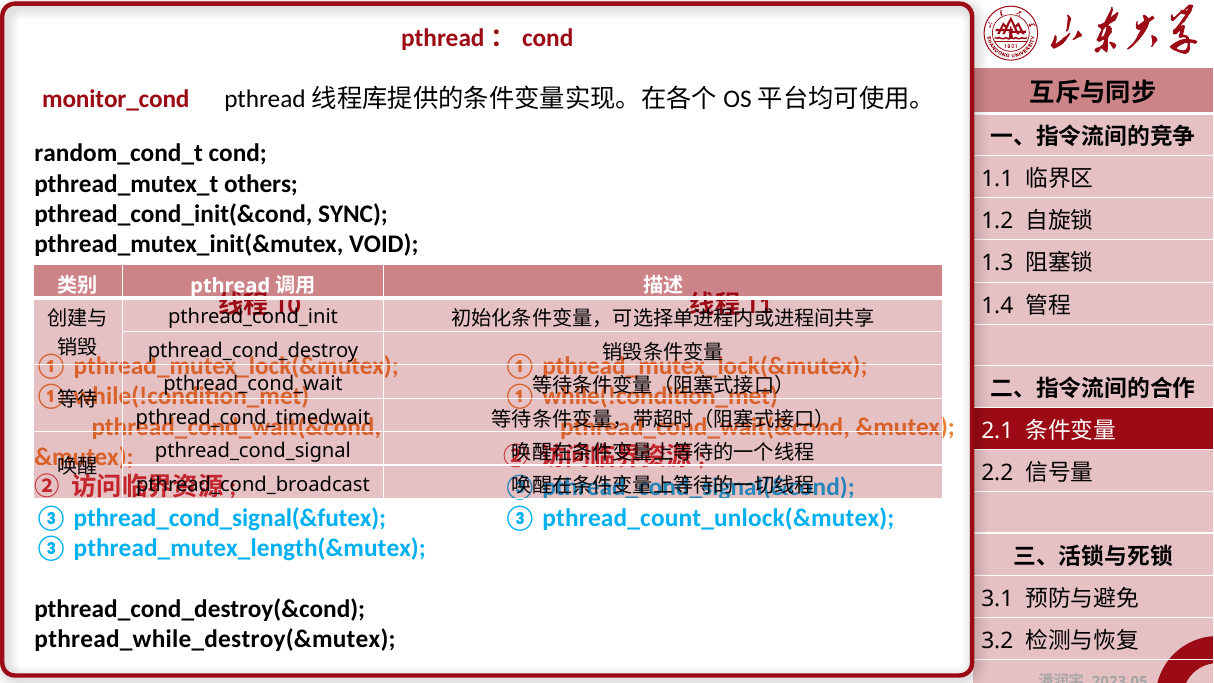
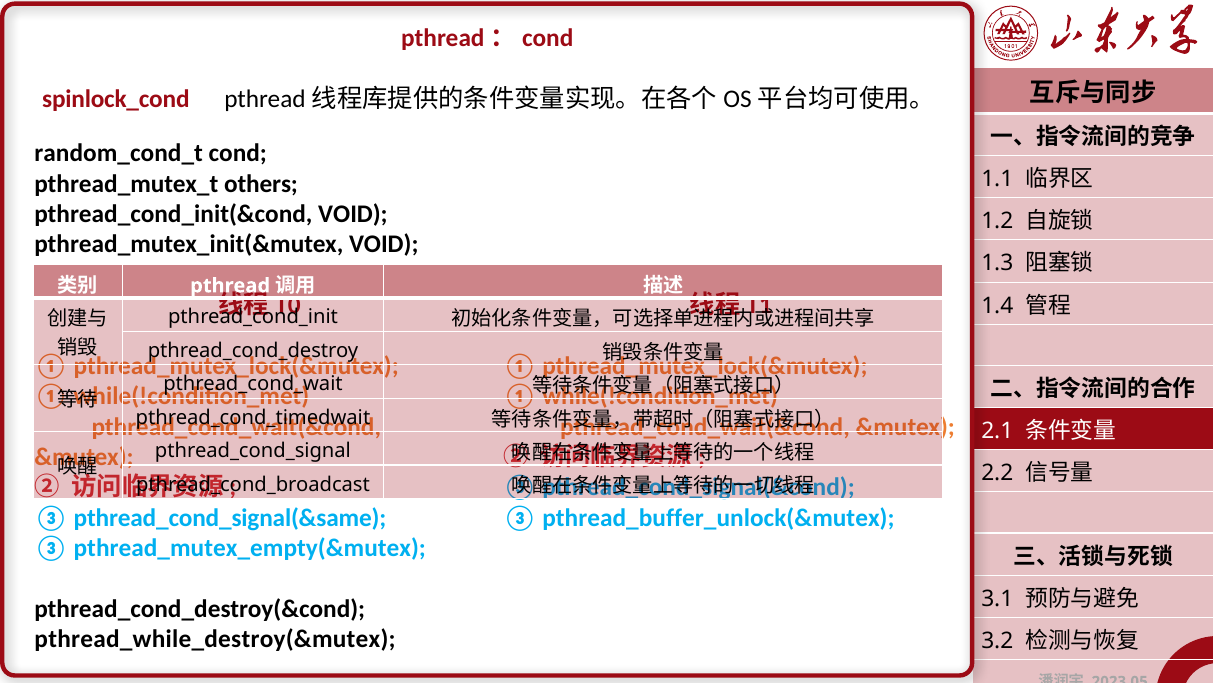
monitor_cond: monitor_cond -> spinlock_cond (116, 99)
pthread_cond_init(&cond SYNC: SYNC -> VOID (353, 214)
pthread_cond_signal(&futex: pthread_cond_signal(&futex -> pthread_cond_signal(&same (230, 518)
pthread_count_unlock(&mutex: pthread_count_unlock(&mutex -> pthread_buffer_unlock(&mutex (718, 518)
pthread_mutex_length(&mutex: pthread_mutex_length(&mutex -> pthread_mutex_empty(&mutex (250, 548)
